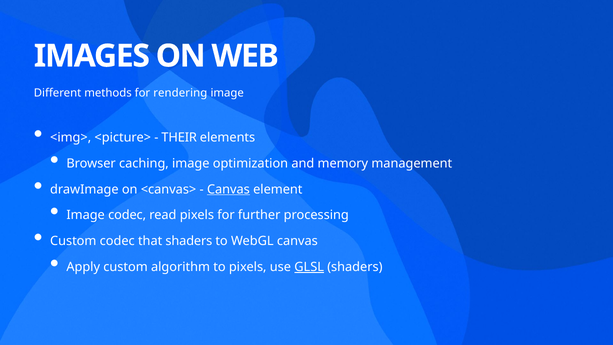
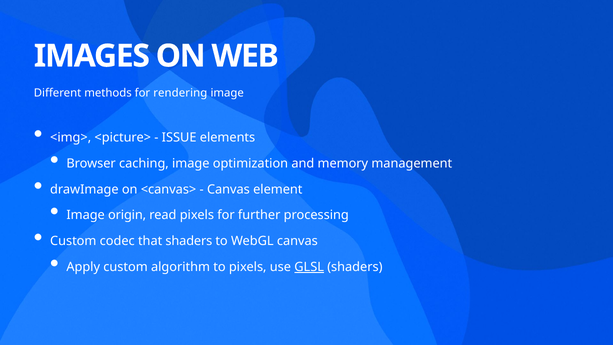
THEIR: THEIR -> ISSUE (179, 138)
Canvas underline: present -> none (228, 189)
Image codec: codec -> origin (127, 215)
